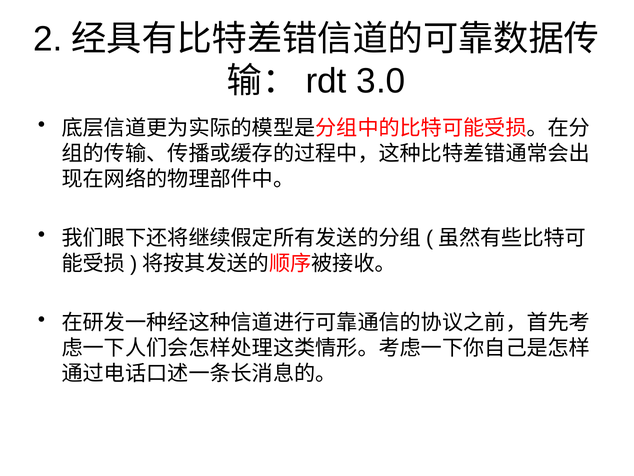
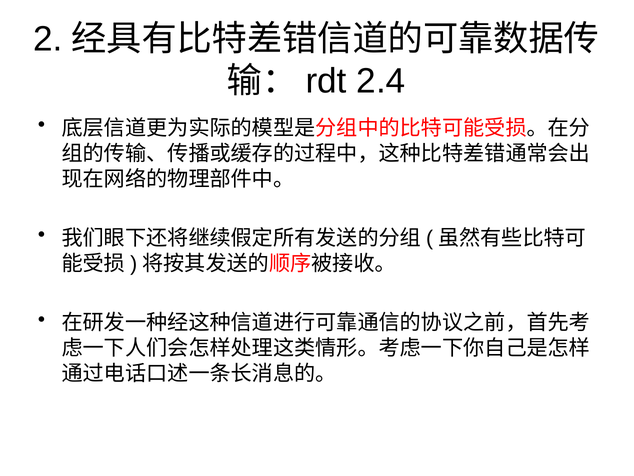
3.0: 3.0 -> 2.4 (381, 81)
